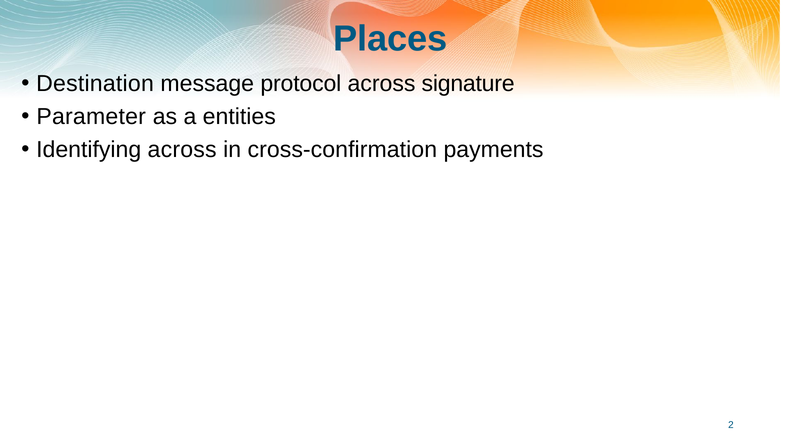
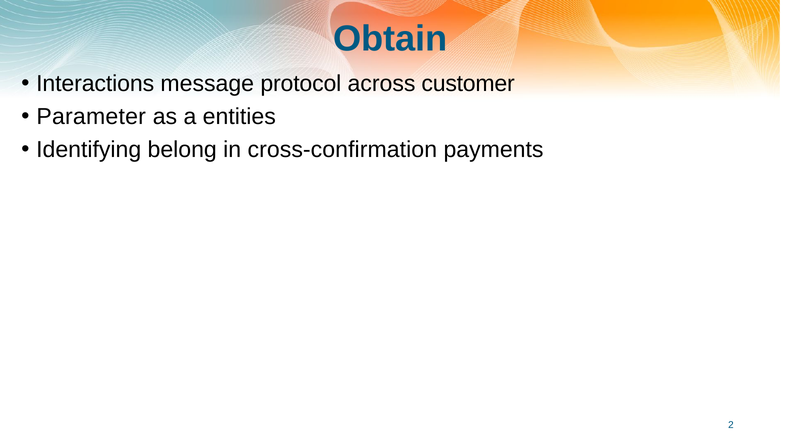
Places: Places -> Obtain (390, 39)
Destination: Destination -> Interactions (95, 83)
signature: signature -> customer (468, 83)
Identifying across: across -> belong (182, 150)
